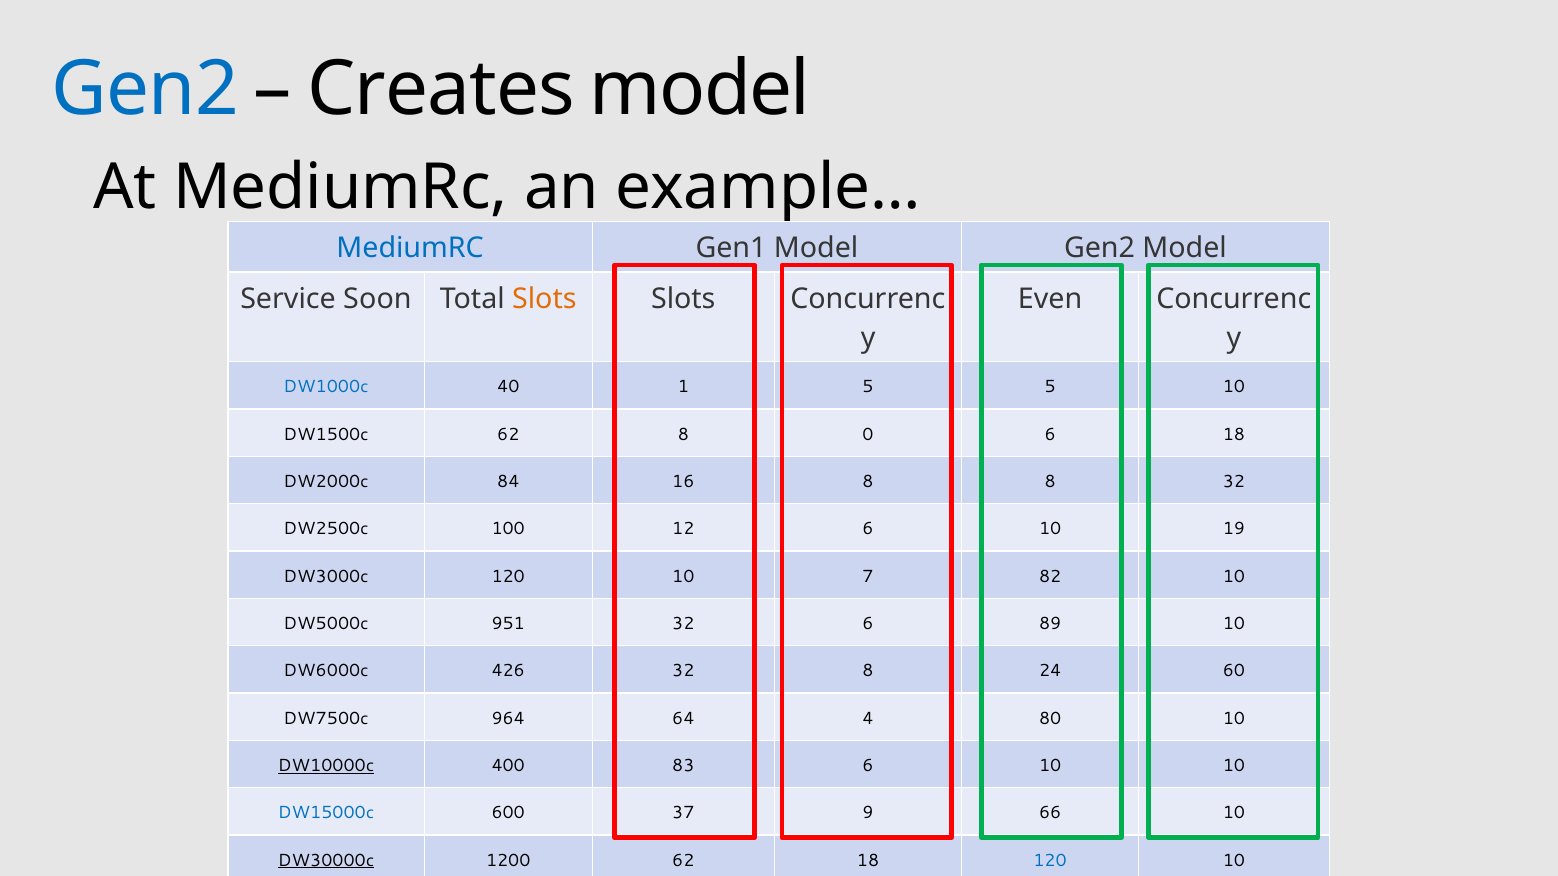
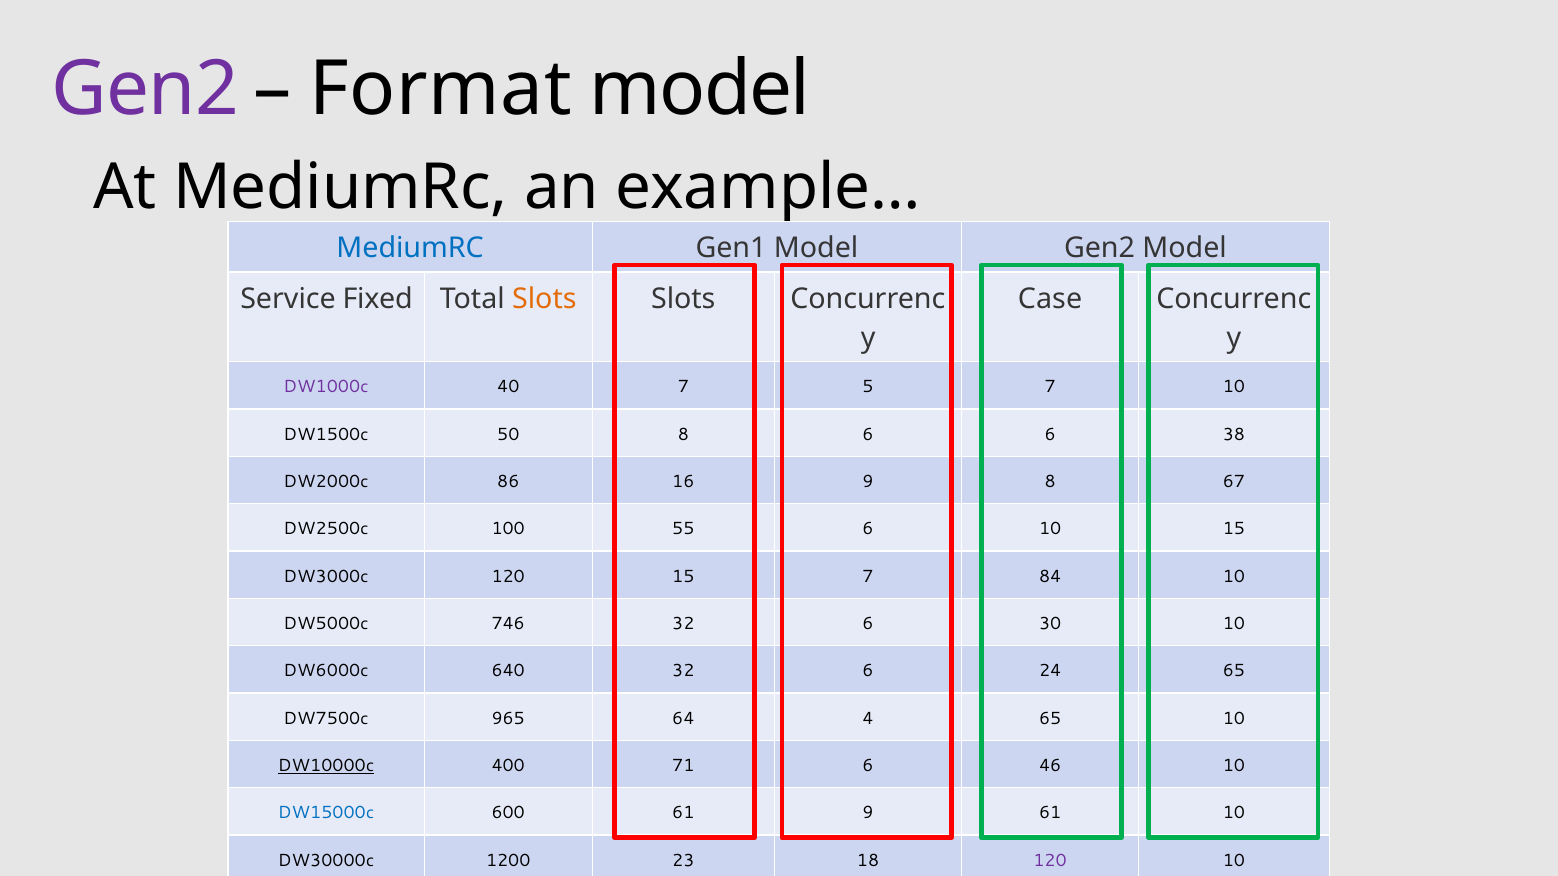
Gen2 colour: blue -> purple (145, 89)
Creates: Creates -> Format (440, 89)
Soon: Soon -> Fixed (378, 299)
Even: Even -> Case (1050, 299)
DW1000c colour: blue -> purple (326, 387)
40 1: 1 -> 7 (683, 387)
5 5: 5 -> 7 (1050, 387)
DW1500c 62: 62 -> 50 (508, 434)
8 0: 0 -> 6 (868, 434)
6 18: 18 -> 38 (1234, 434)
84: 84 -> 86 (508, 482)
16 8: 8 -> 9 (868, 482)
8 32: 32 -> 67 (1234, 482)
12: 12 -> 55 (683, 529)
10 19: 19 -> 15 (1234, 529)
DW3000c 120 10: 10 -> 15 (683, 577)
82: 82 -> 84 (1050, 577)
951: 951 -> 746 (508, 624)
89: 89 -> 30 (1050, 624)
426: 426 -> 640 (508, 671)
8: 8 -> 6 (868, 671)
24 60: 60 -> 65 (1234, 671)
964: 964 -> 965 (508, 719)
4 80: 80 -> 65 (1050, 719)
83: 83 -> 71 (683, 766)
10: 10 -> 46 (1050, 766)
600 37: 37 -> 61 (683, 813)
9 66: 66 -> 61 (1050, 813)
DW30000c underline: present -> none (326, 861)
1200 62: 62 -> 23 (683, 861)
120 colour: blue -> purple (1050, 861)
